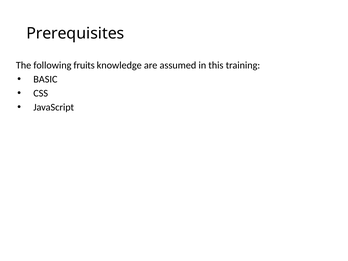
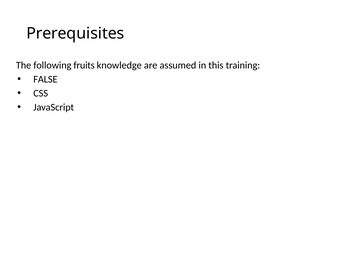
BASIC: BASIC -> FALSE (45, 79)
